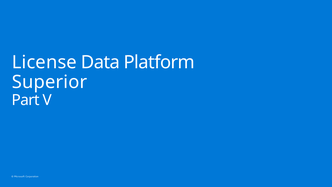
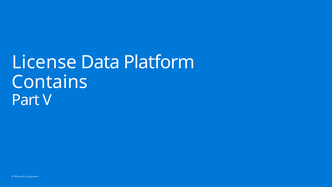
Superior: Superior -> Contains (50, 82)
